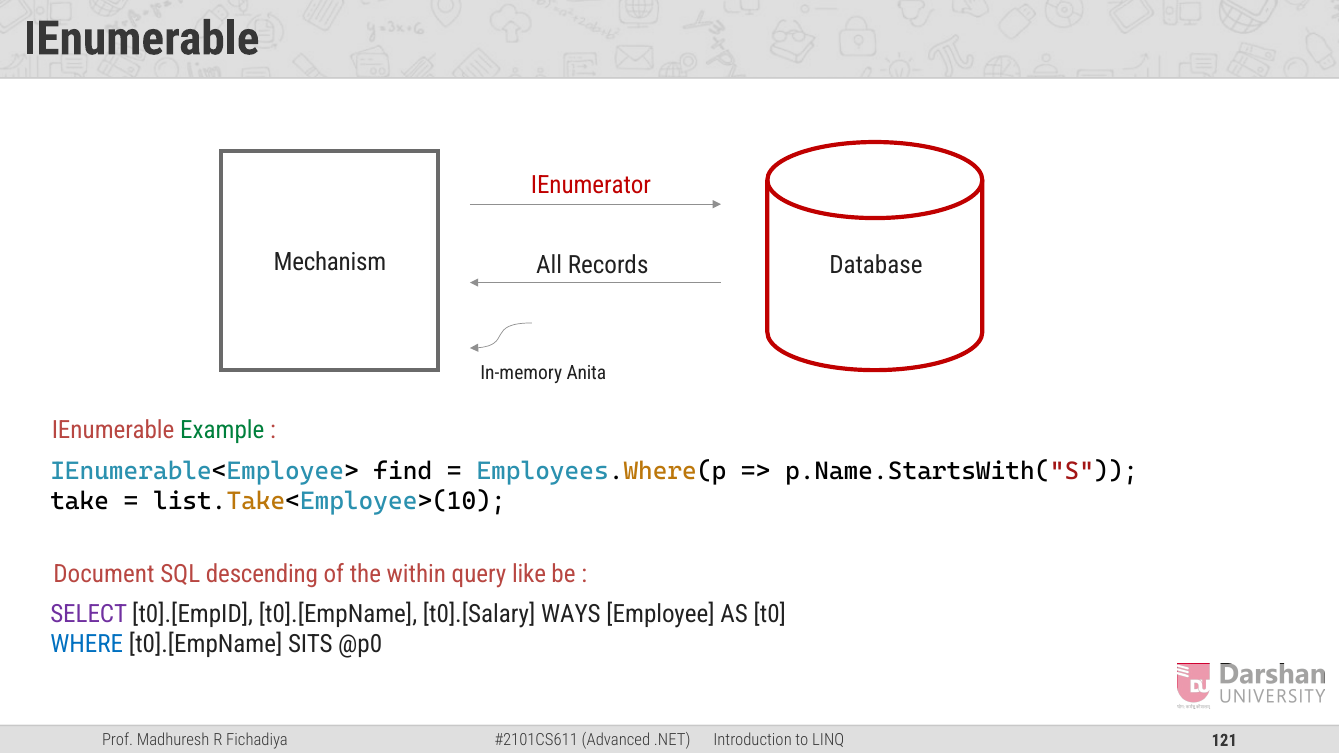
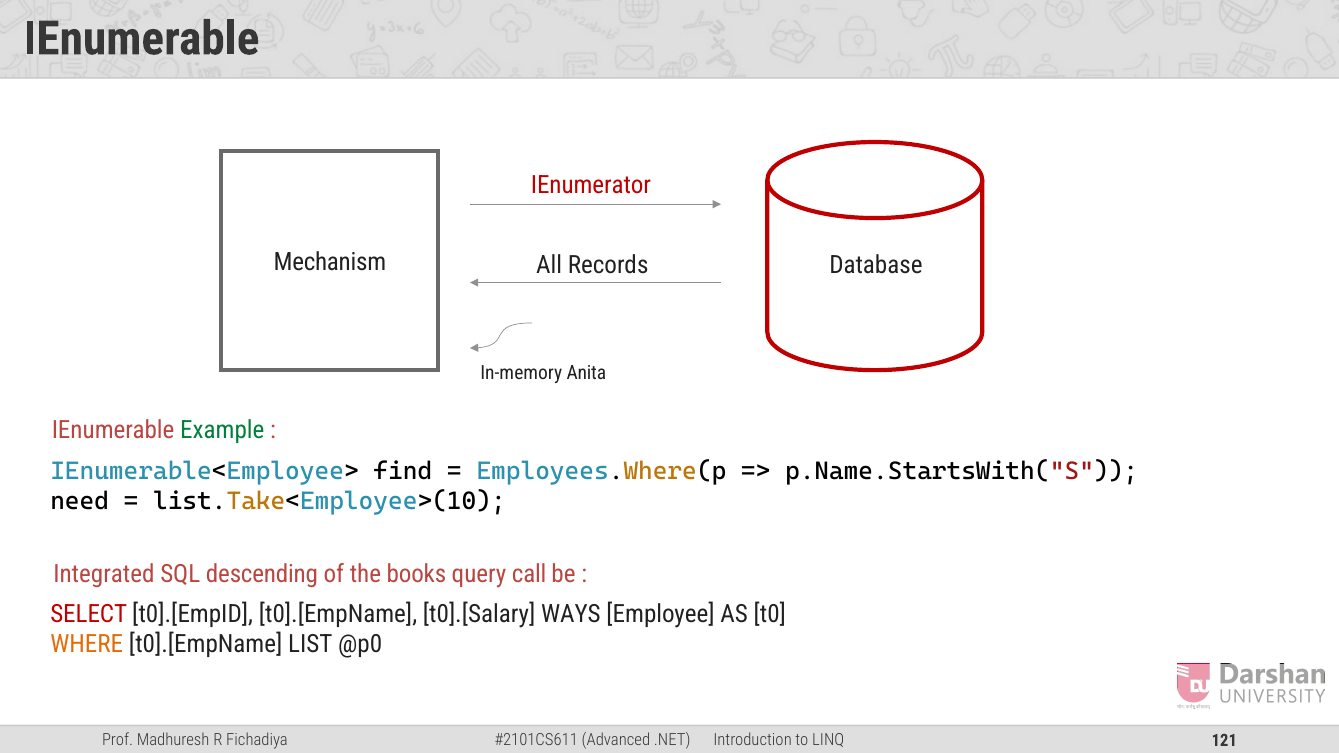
take: take -> need (80, 501)
Document: Document -> Integrated (104, 574)
within: within -> books (416, 574)
like: like -> call (529, 574)
SELECT colour: purple -> red (89, 614)
WHERE colour: blue -> orange (87, 644)
SITS: SITS -> LIST (310, 644)
